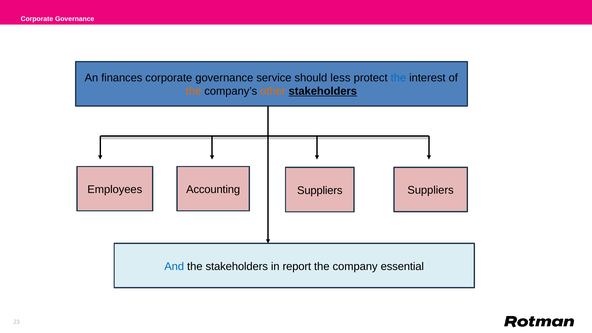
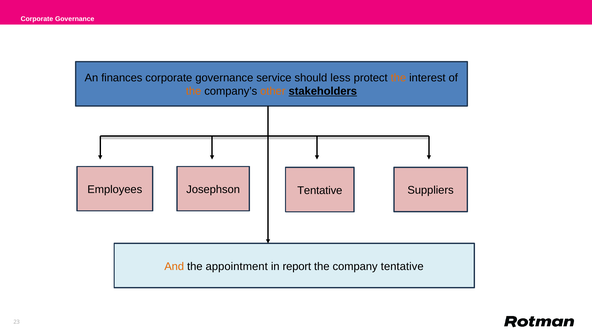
the colour: blue -> orange (398, 78)
Accounting: Accounting -> Josephson (213, 189)
Employees Suppliers: Suppliers -> Tentative (320, 190)
And colour: blue -> orange (174, 266)
the stakeholders: stakeholders -> appointment (237, 266)
company essential: essential -> tentative (402, 266)
